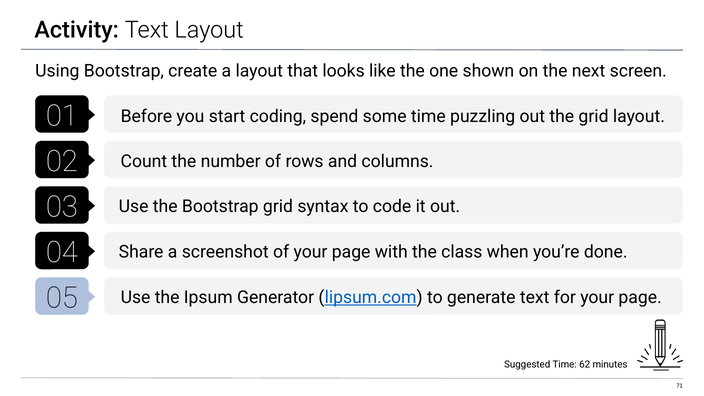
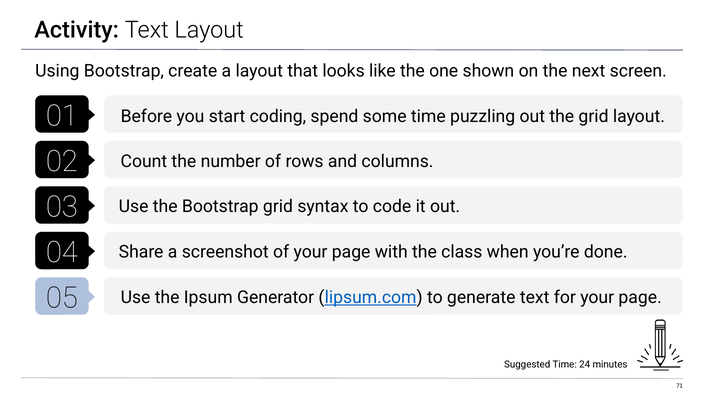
62: 62 -> 24 (585, 365)
